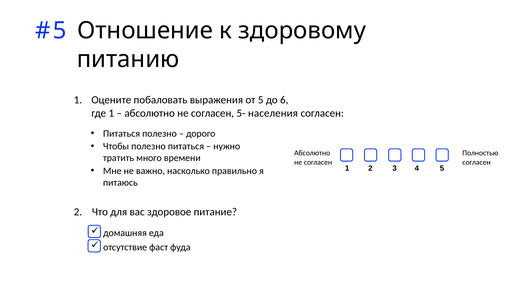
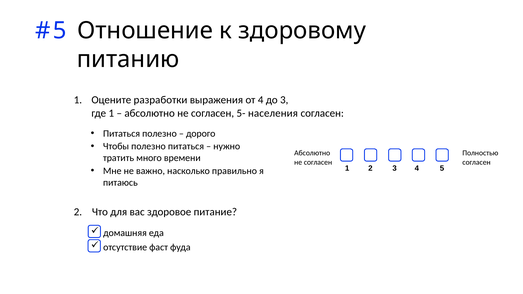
побаловать: побаловать -> разработки (161, 100)
от 5: 5 -> 4 (261, 100)
до 6: 6 -> 3 (284, 100)
